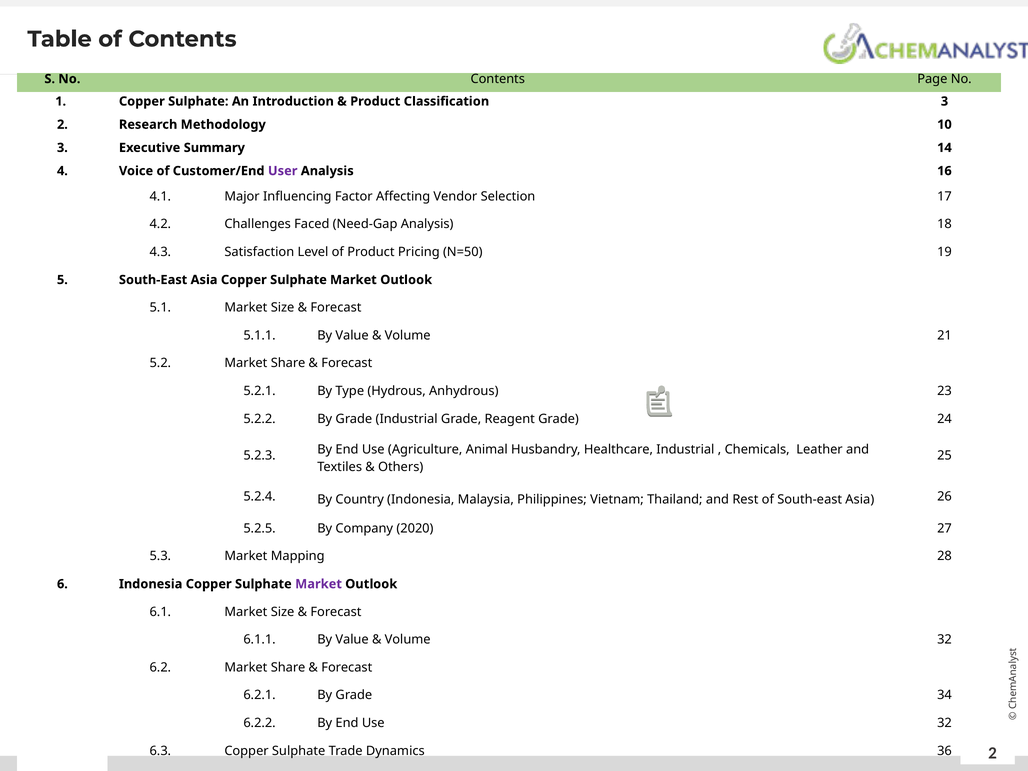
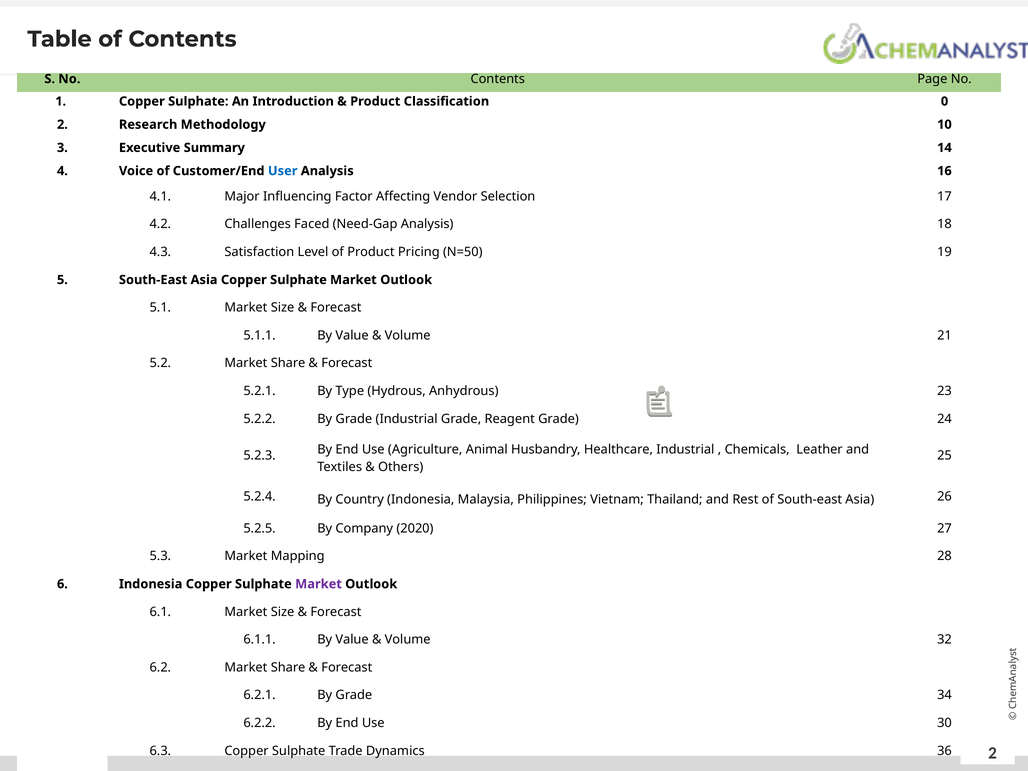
Classification 3: 3 -> 0 (945, 101)
User colour: purple -> blue (283, 171)
Use 32: 32 -> 30 (945, 723)
